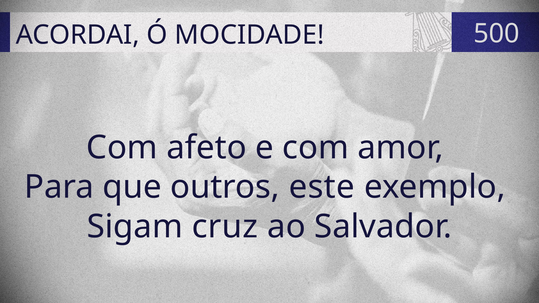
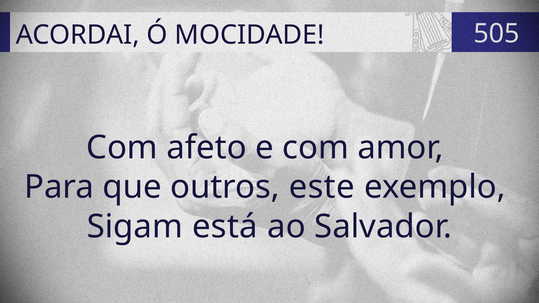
500: 500 -> 505 (497, 34)
cruz: cruz -> está (225, 227)
